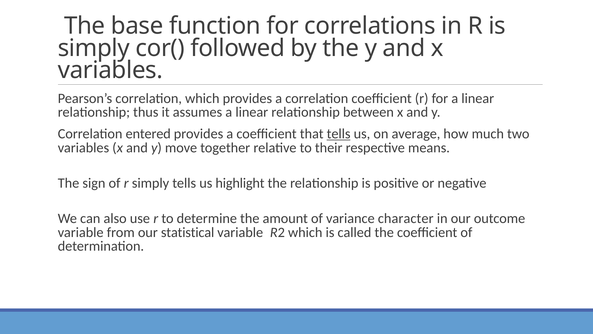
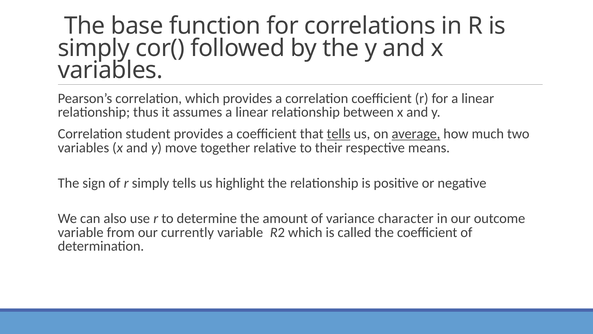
entered: entered -> student (148, 134)
average underline: none -> present (416, 134)
statistical: statistical -> currently (188, 232)
